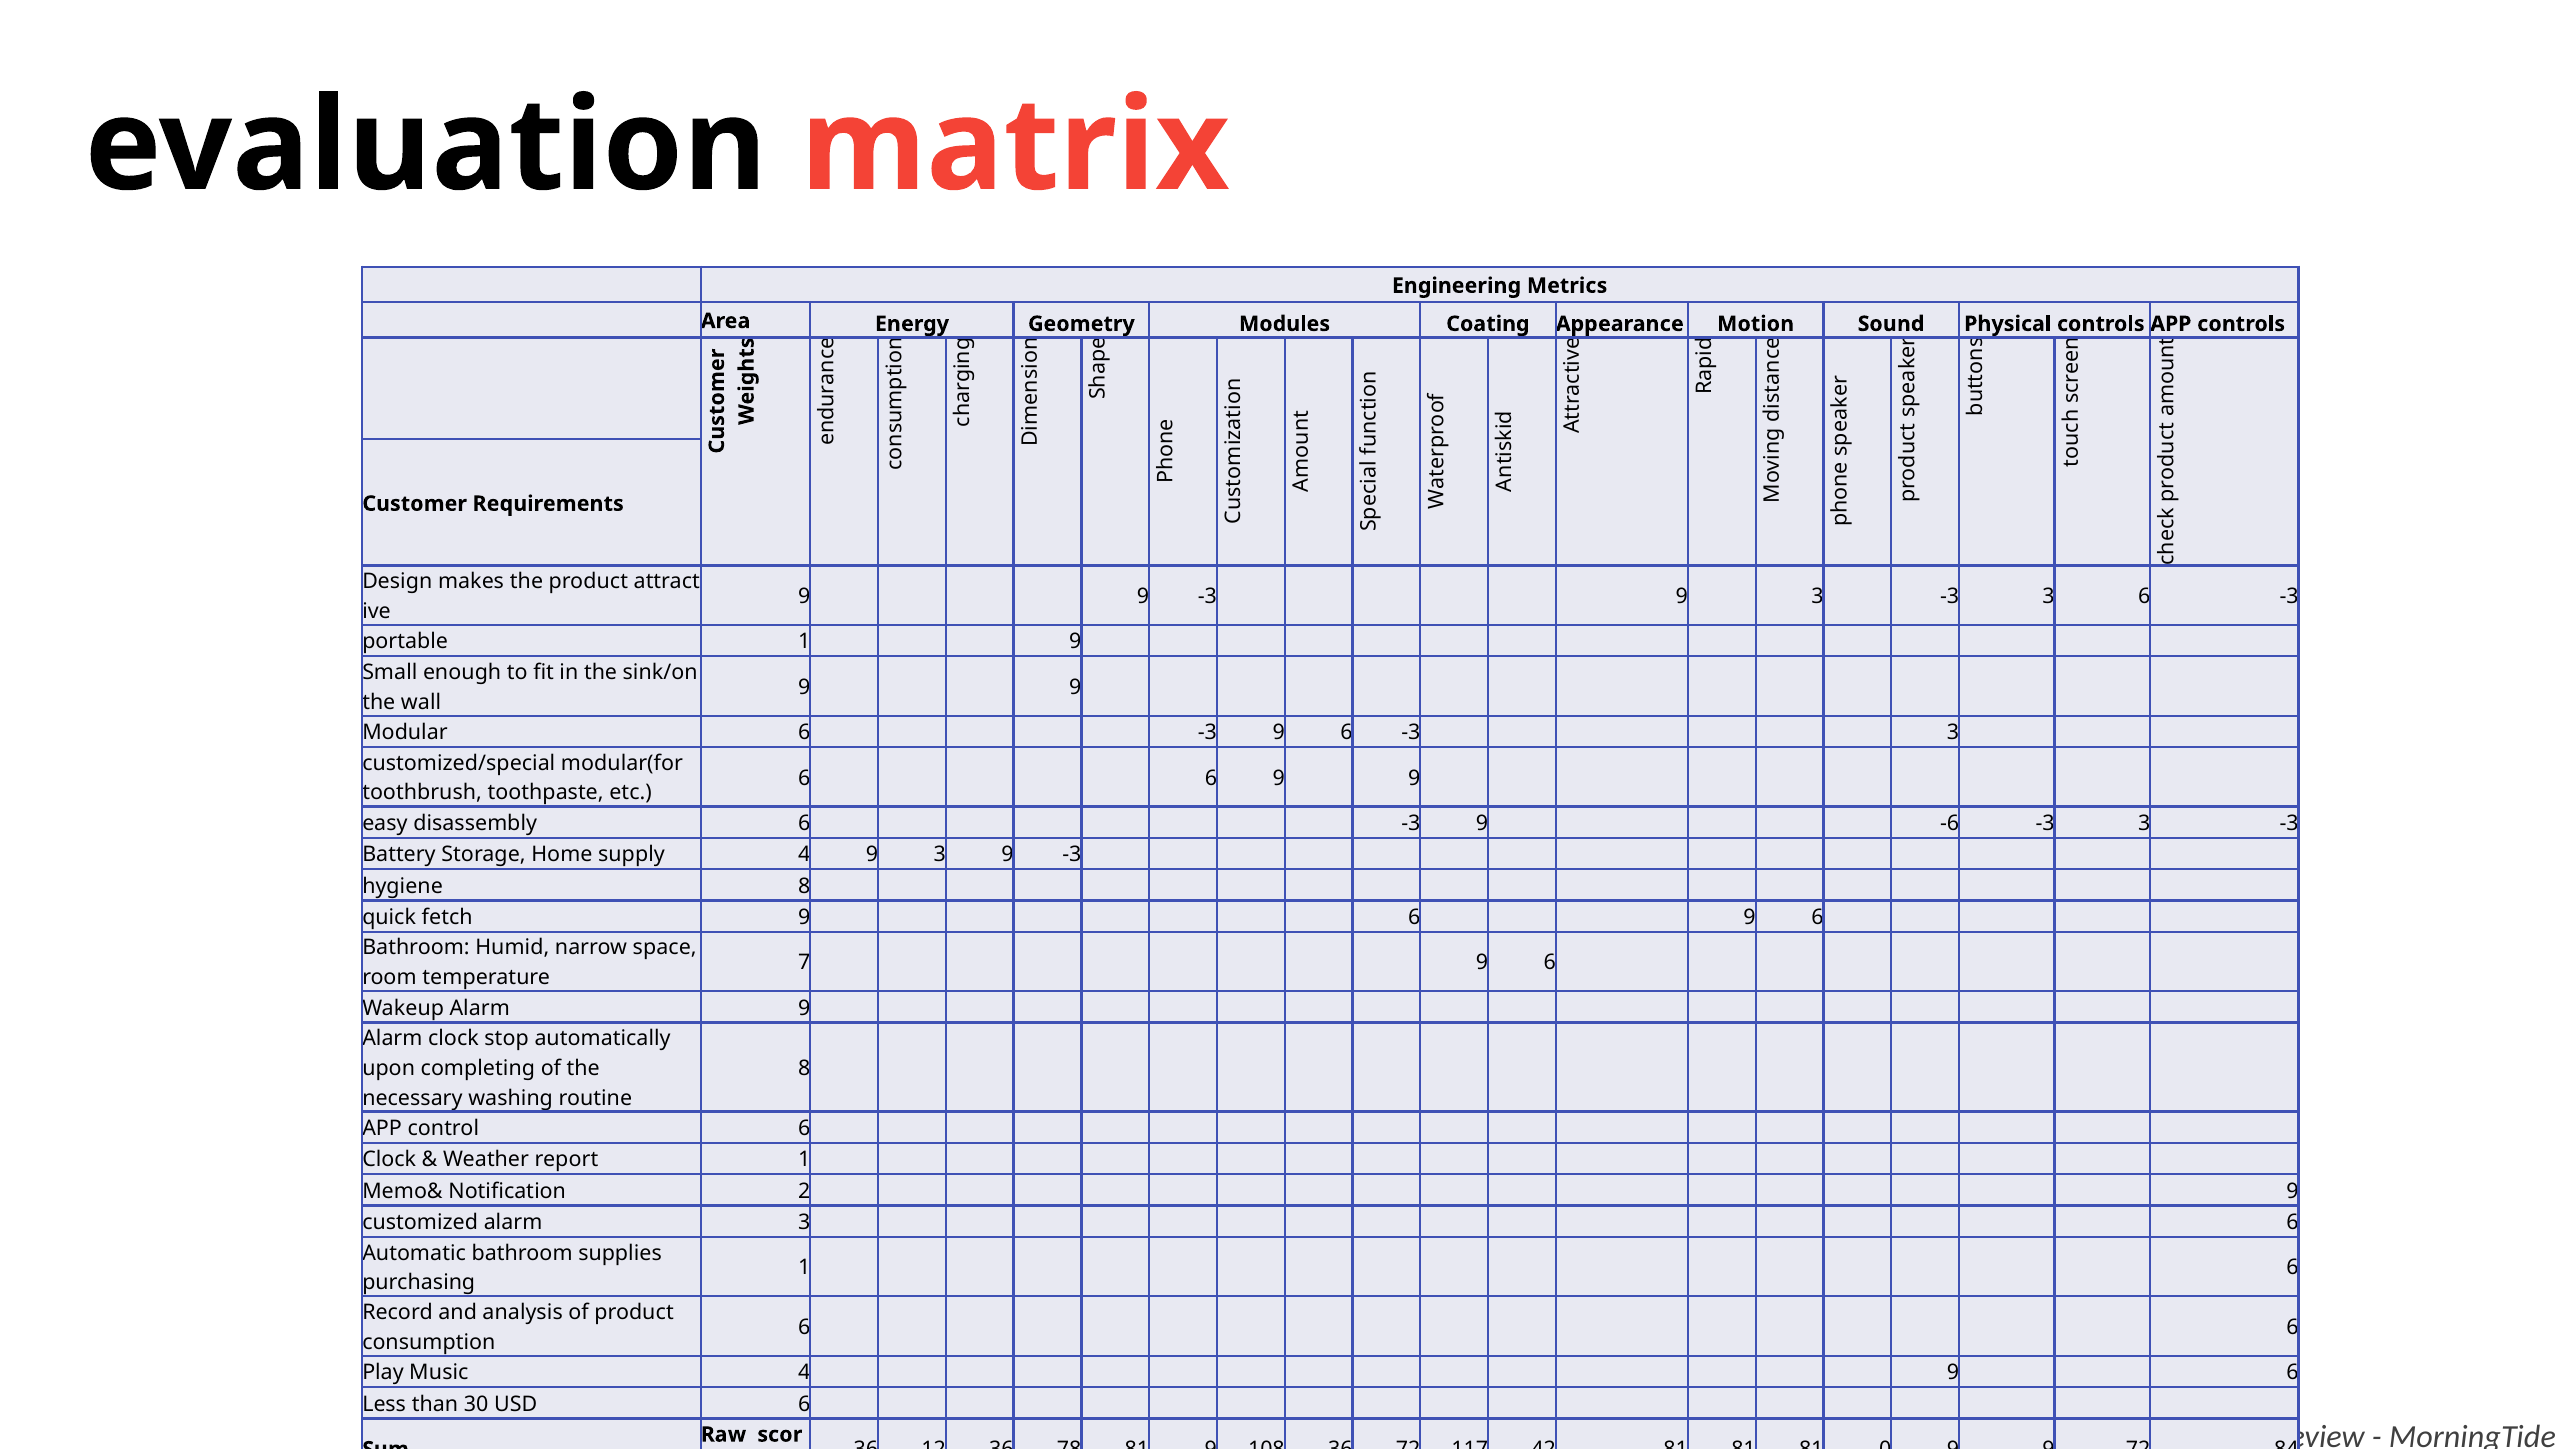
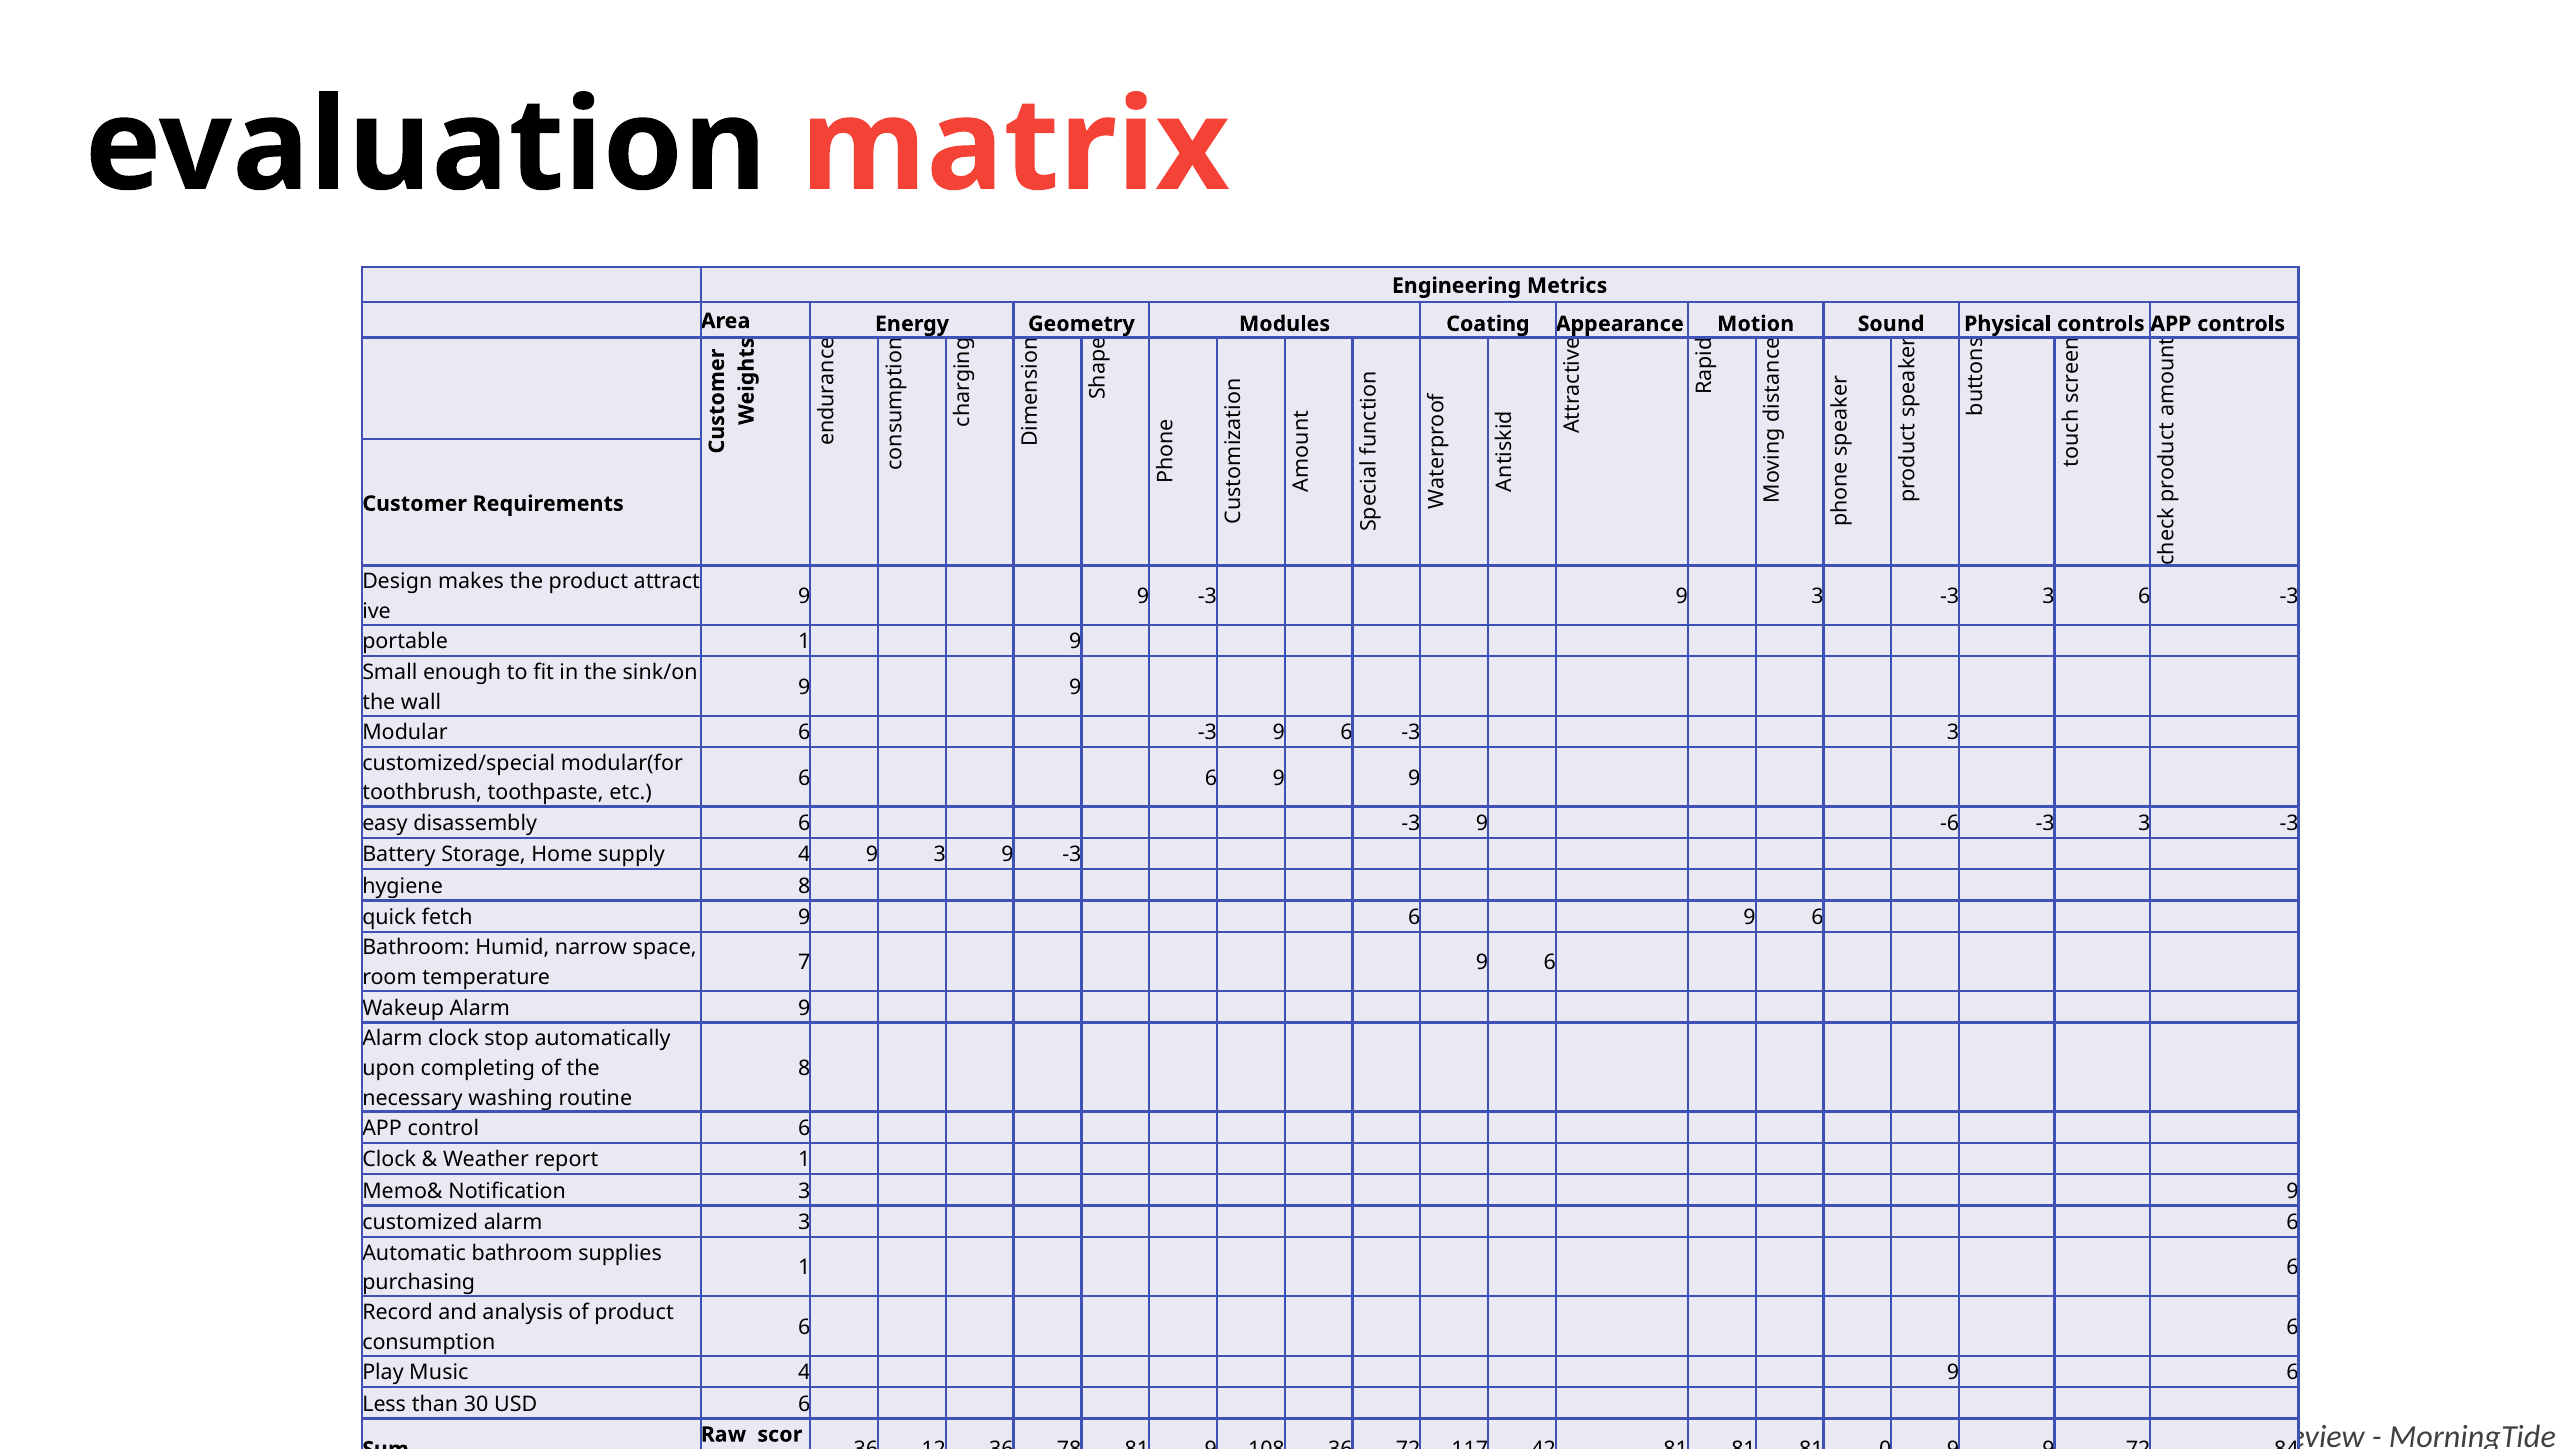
Notification 2: 2 -> 3 (804, 1191)
